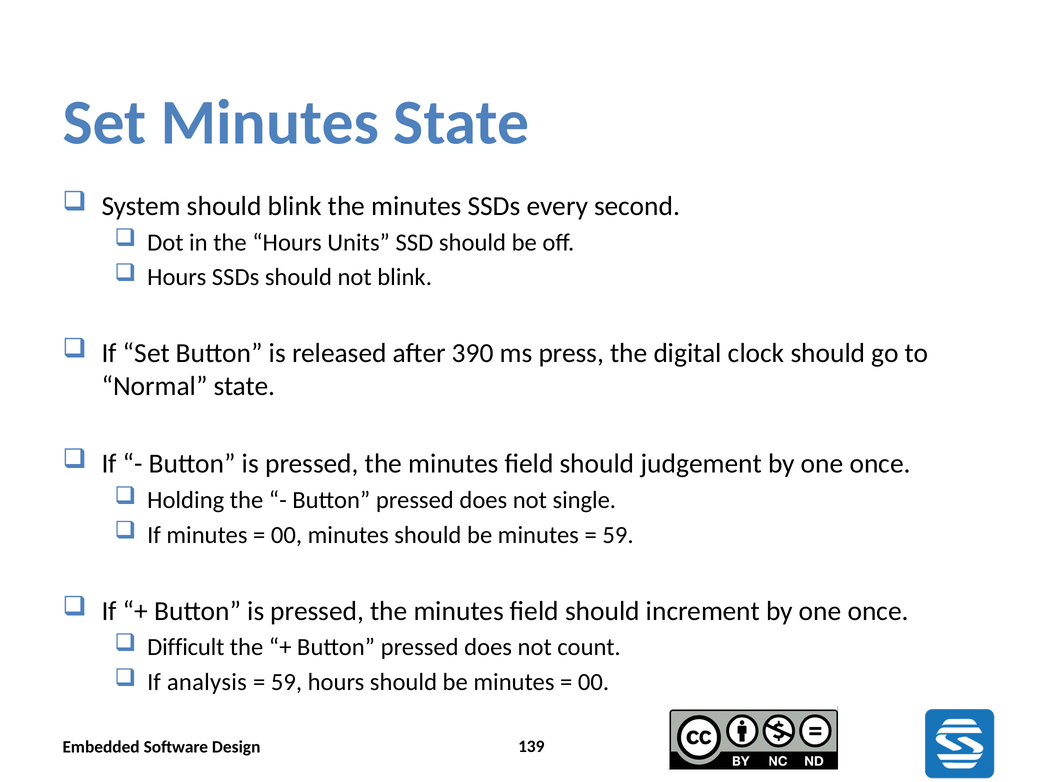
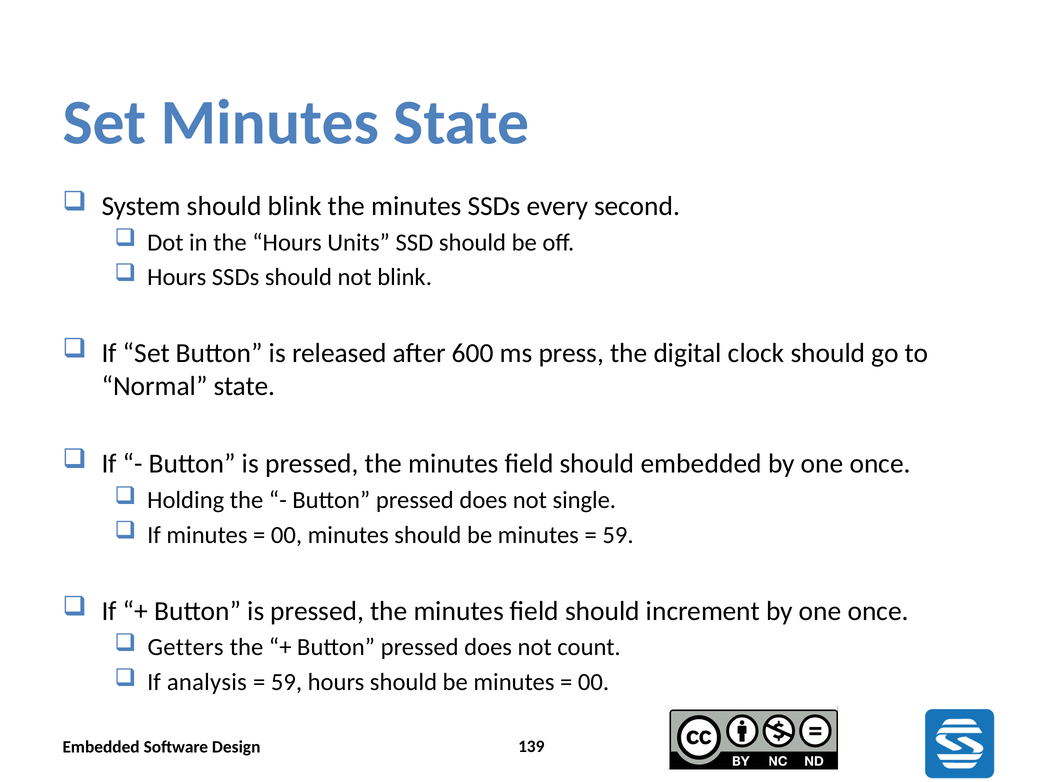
390: 390 -> 600 (473, 353)
should judgement: judgement -> embedded (701, 464)
Difficult: Difficult -> Getters (186, 647)
